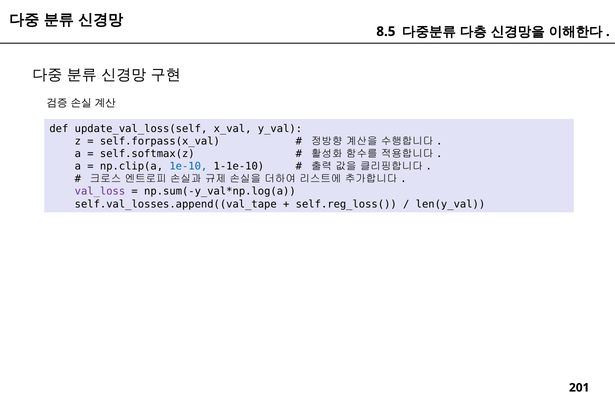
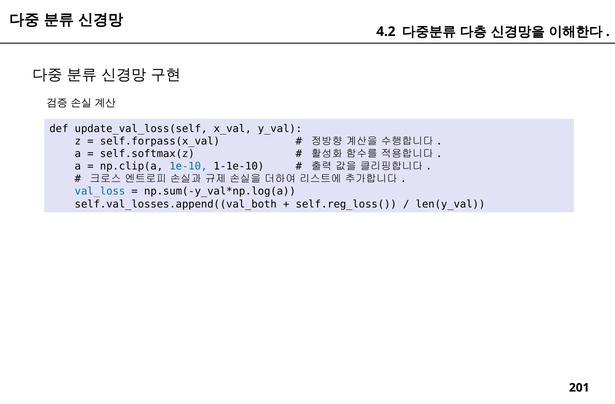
8.5: 8.5 -> 4.2 (386, 32)
val_loss colour: purple -> blue (100, 191)
self.val_losses.append((val_tape: self.val_losses.append((val_tape -> self.val_losses.append((val_both (176, 204)
